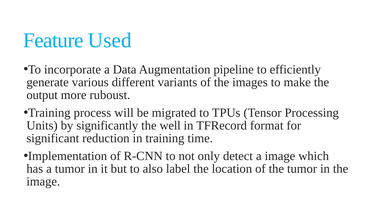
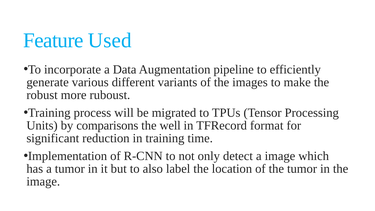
output: output -> robust (42, 95)
significantly: significantly -> comparisons (107, 125)
